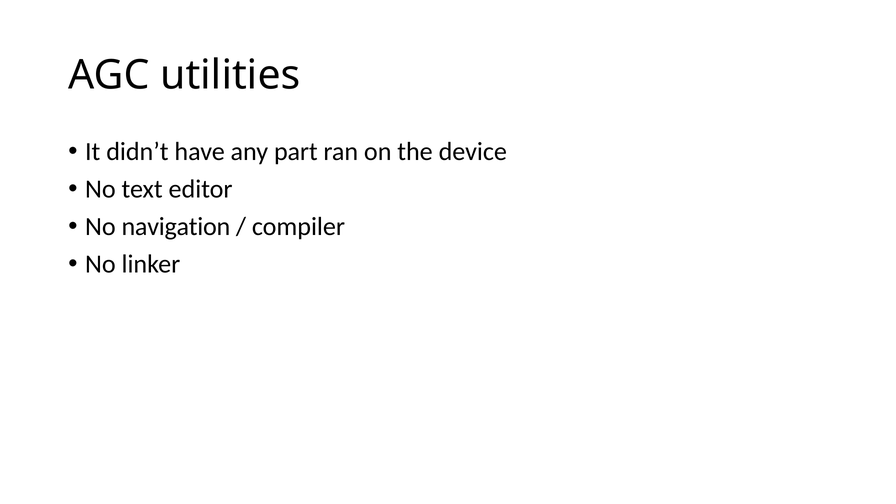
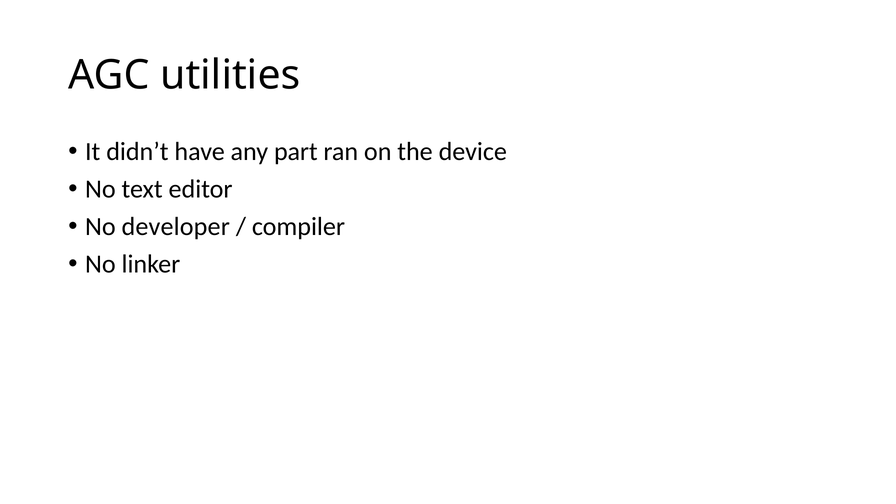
navigation: navigation -> developer (176, 227)
